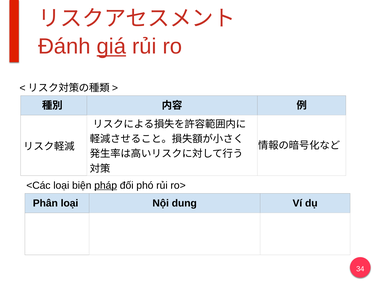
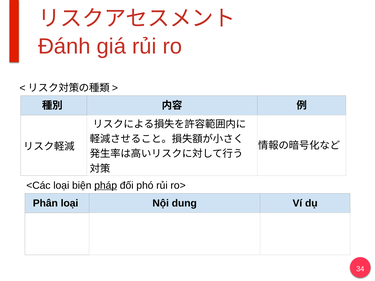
giá underline: present -> none (111, 46)
